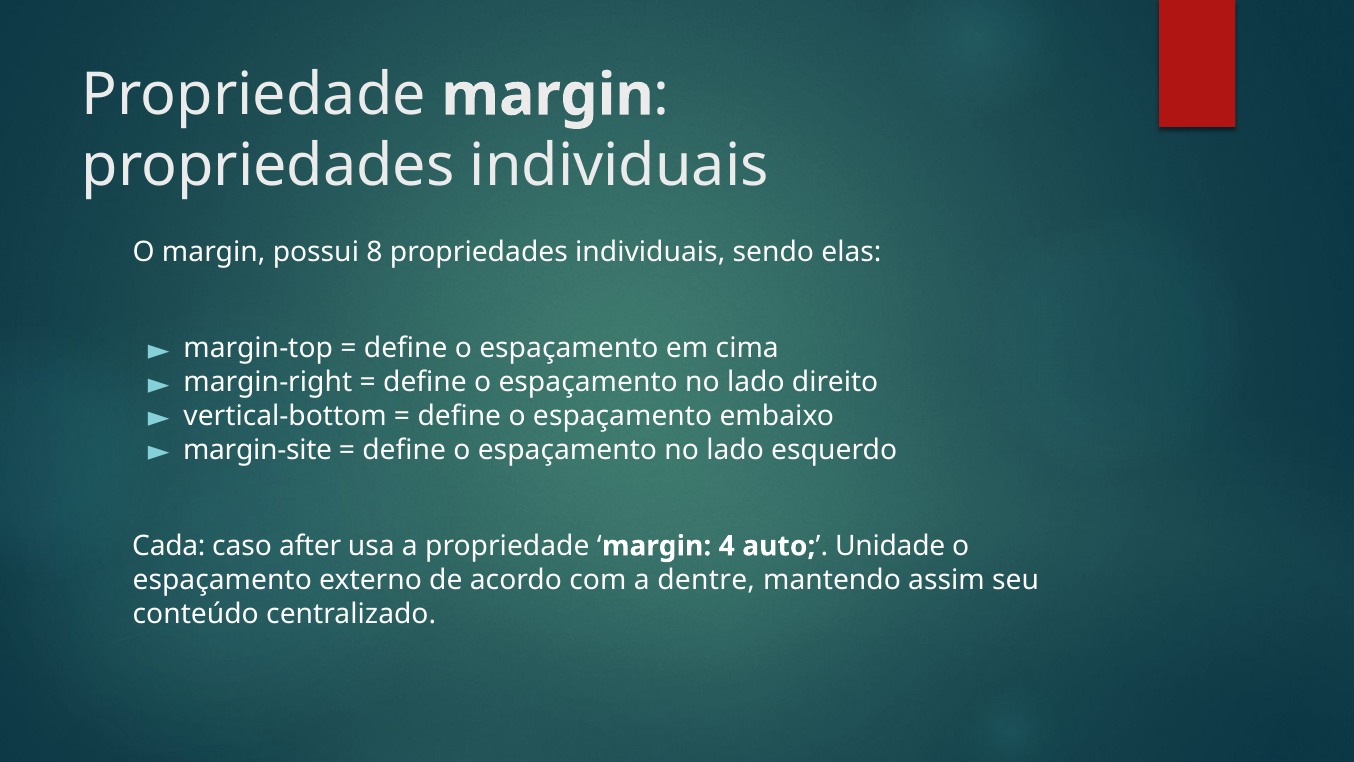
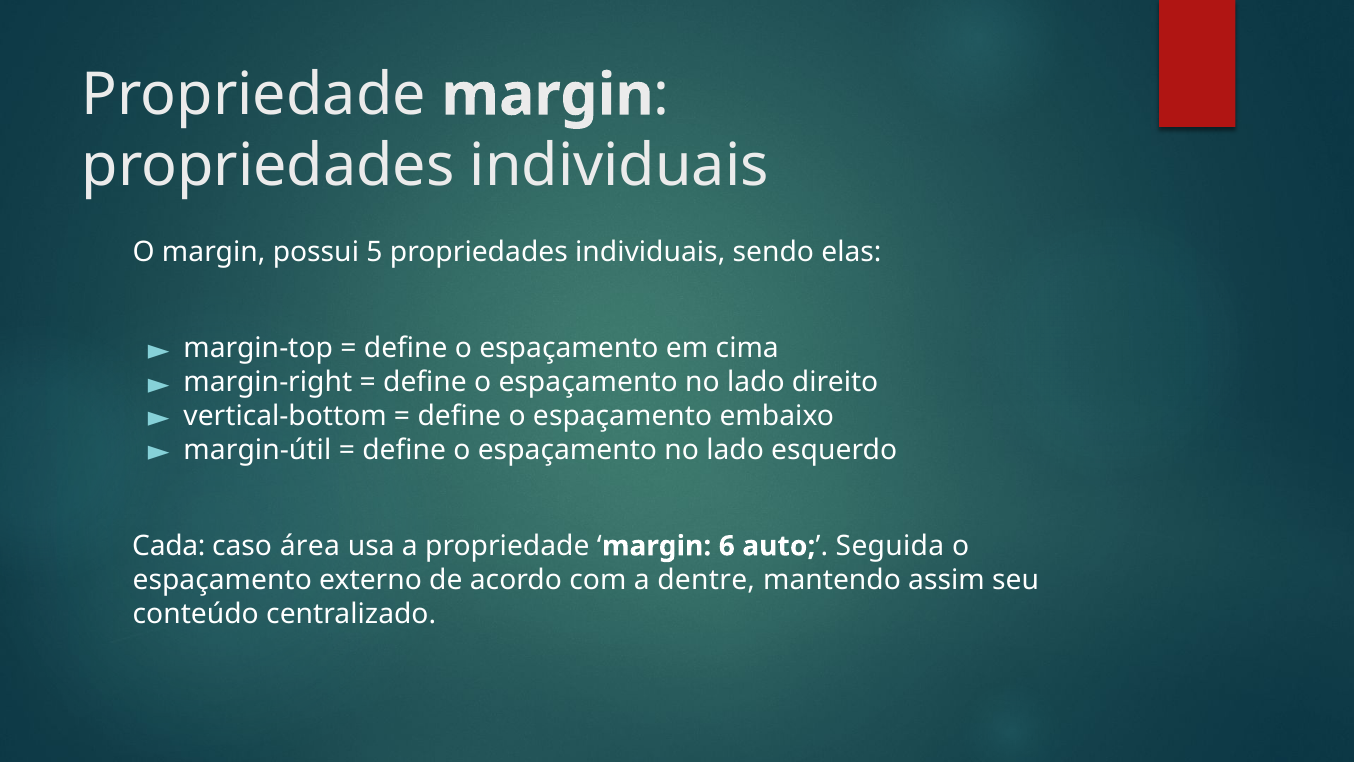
8: 8 -> 5 (374, 252)
margin-site: margin-site -> margin-útil (257, 450)
after: after -> área (310, 546)
4: 4 -> 6 (727, 546)
Unidade: Unidade -> Seguida (890, 546)
